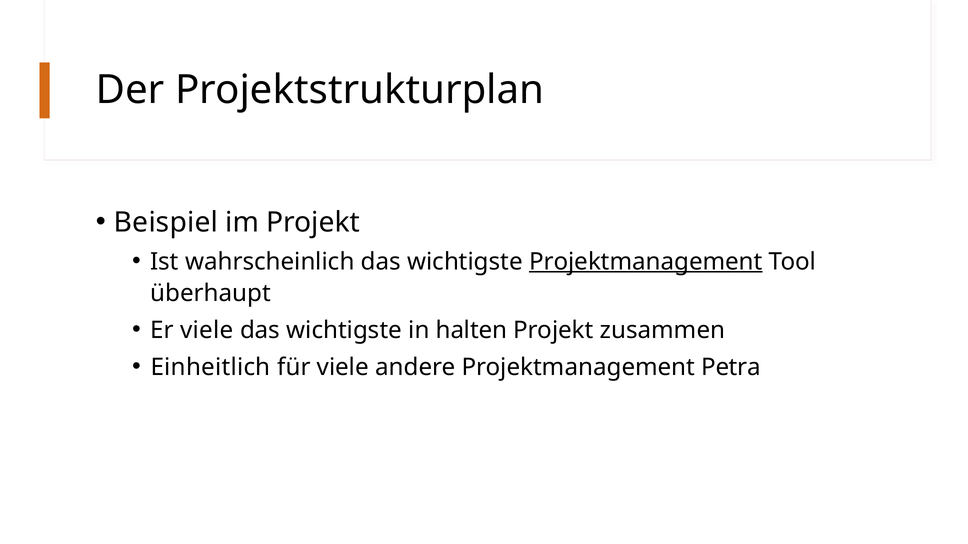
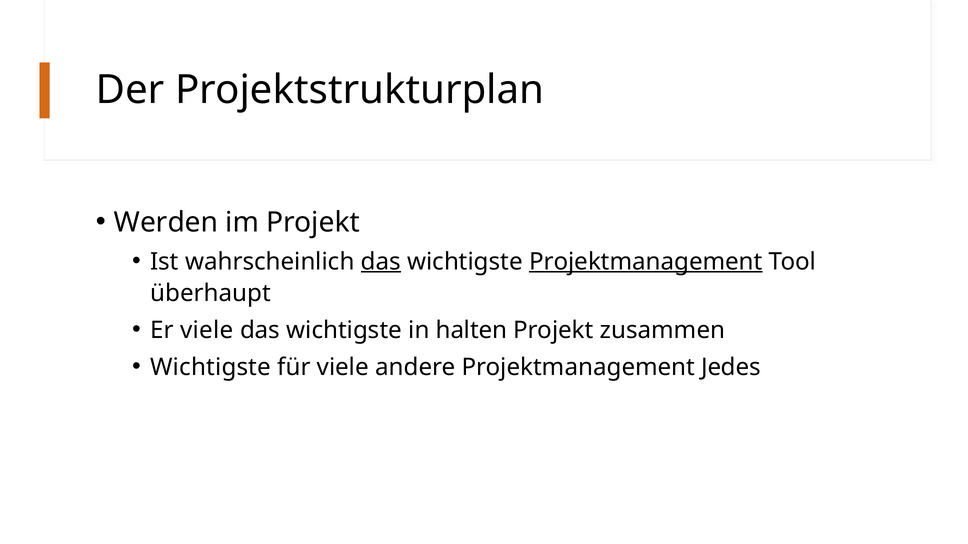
Beispiel: Beispiel -> Werden (166, 223)
das underline: none -> present (381, 262)
Einheitlich: Einheitlich -> Wichtigste (211, 368)
Petra: Petra -> Jedes (731, 368)
